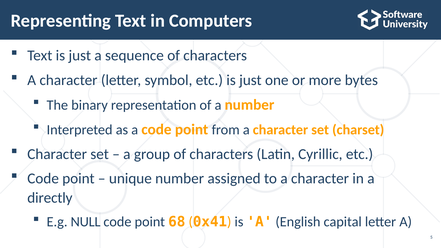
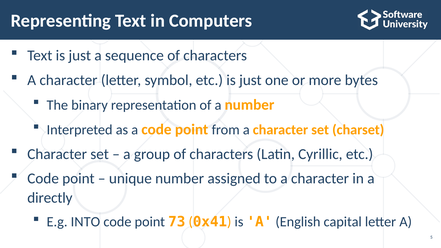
NULL: NULL -> INTO (85, 222)
68: 68 -> 73 (177, 222)
